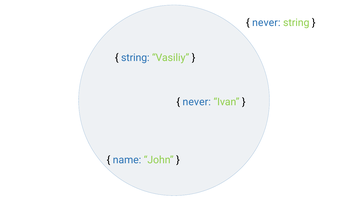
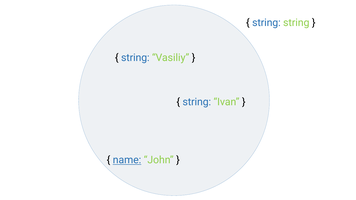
never: never -> string (266, 23)
never: never -> string (197, 102)
name underline: none -> present (127, 160)
